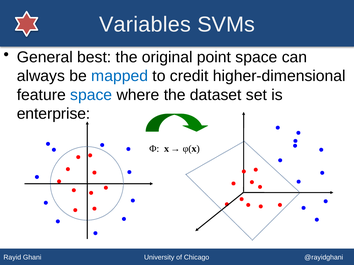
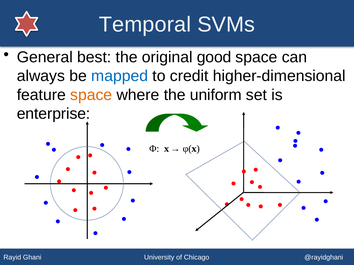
Variables: Variables -> Temporal (145, 25)
point: point -> good (214, 57)
space colour: blue -> orange (91, 95)
dataset: dataset -> uniform (216, 95)
